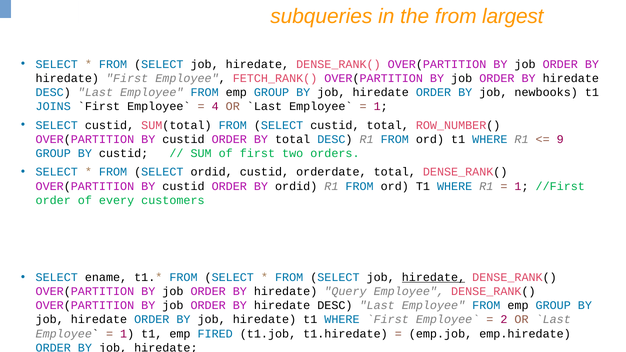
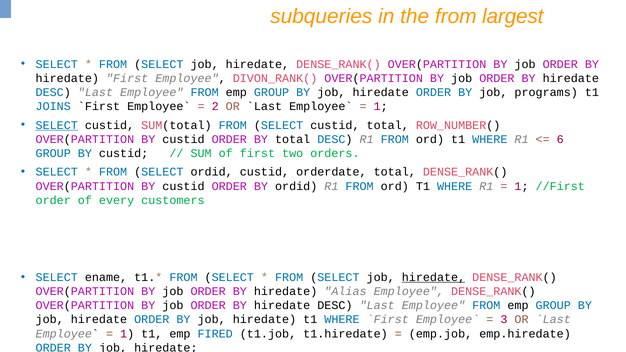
FETCH_RANK(: FETCH_RANK( -> DIVON_RANK( (275, 78)
newbooks: newbooks -> programs (546, 92)
4: 4 -> 2 (215, 106)
SELECT underline: none -> present (57, 125)
9: 9 -> 6 (560, 139)
Query: Query -> Alias (345, 292)
2: 2 -> 3 (504, 320)
